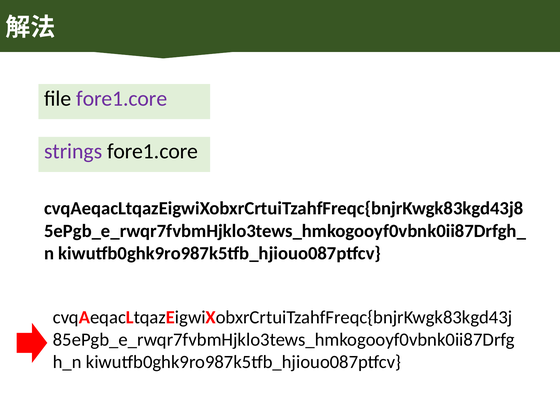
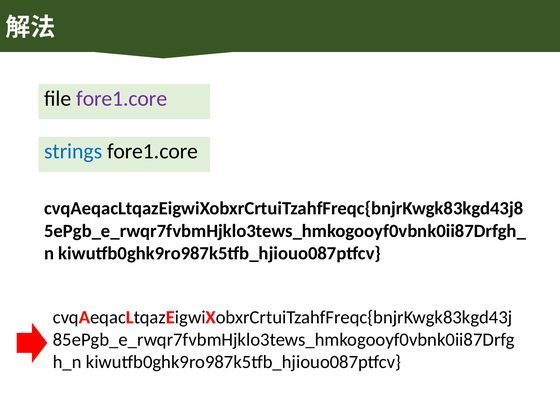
strings colour: purple -> blue (73, 151)
